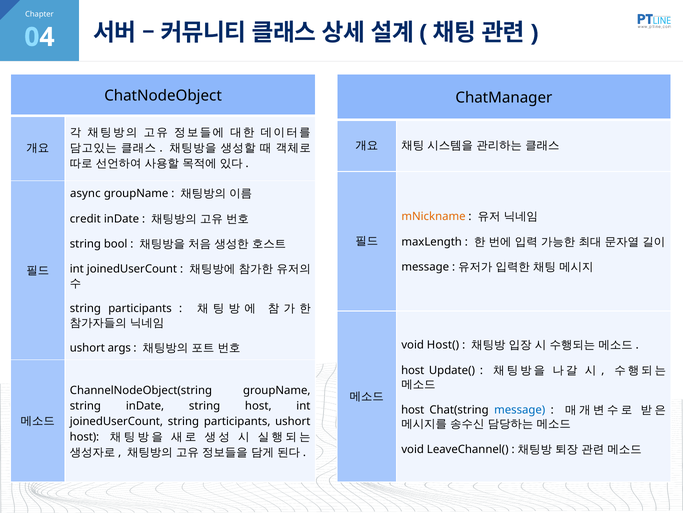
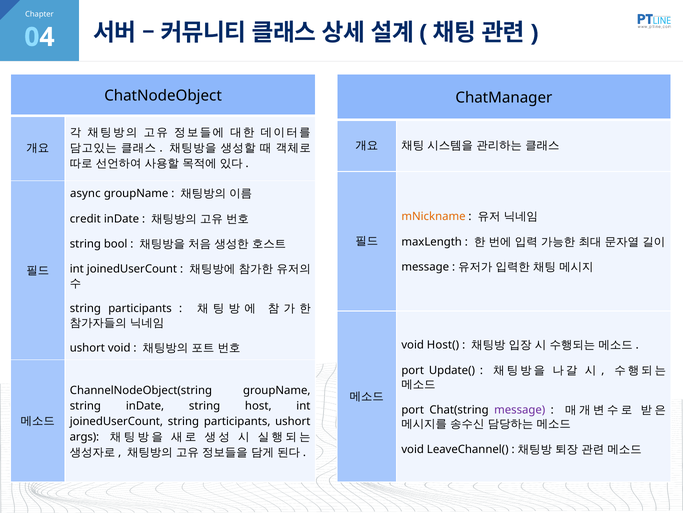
ushort args: args -> void (119, 348)
host: host -> port (413, 370)
host: host -> port (413, 409)
message colour: blue -> purple (520, 409)
host: host -> args (84, 436)
